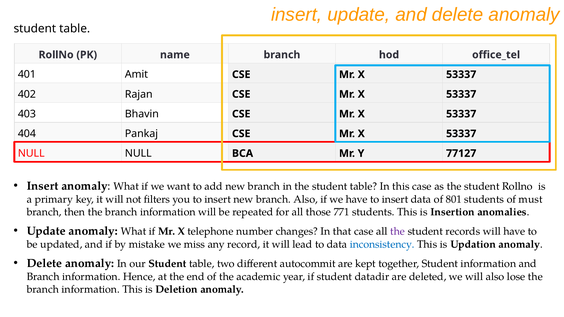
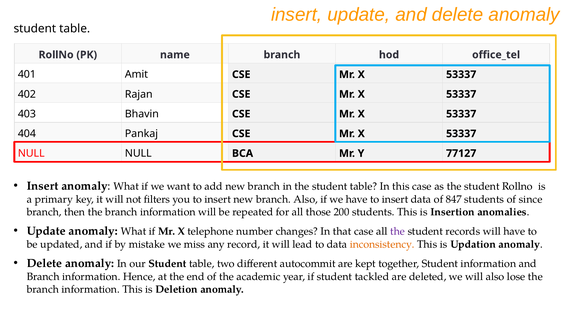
801: 801 -> 847 (454, 199)
must: must -> since (531, 199)
771: 771 -> 200 (342, 212)
inconsistency colour: blue -> orange (382, 244)
datadir: datadir -> tackled (372, 277)
